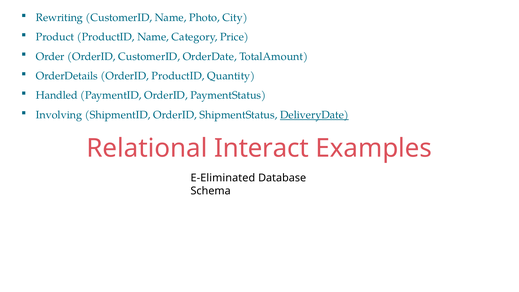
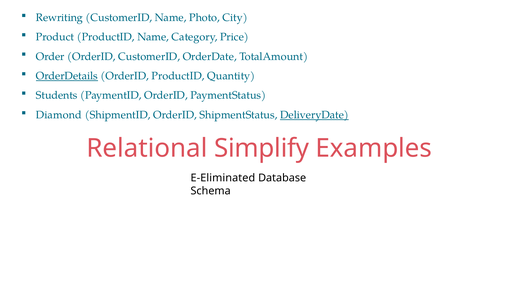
OrderDetails underline: none -> present (67, 76)
Handled: Handled -> Students (57, 95)
Involving: Involving -> Diamond (59, 115)
Interact: Interact -> Simplify (262, 148)
